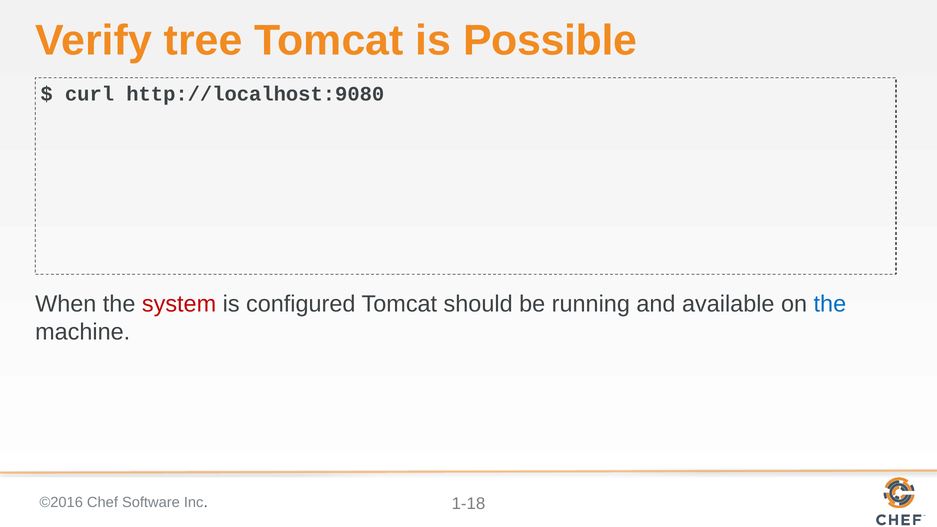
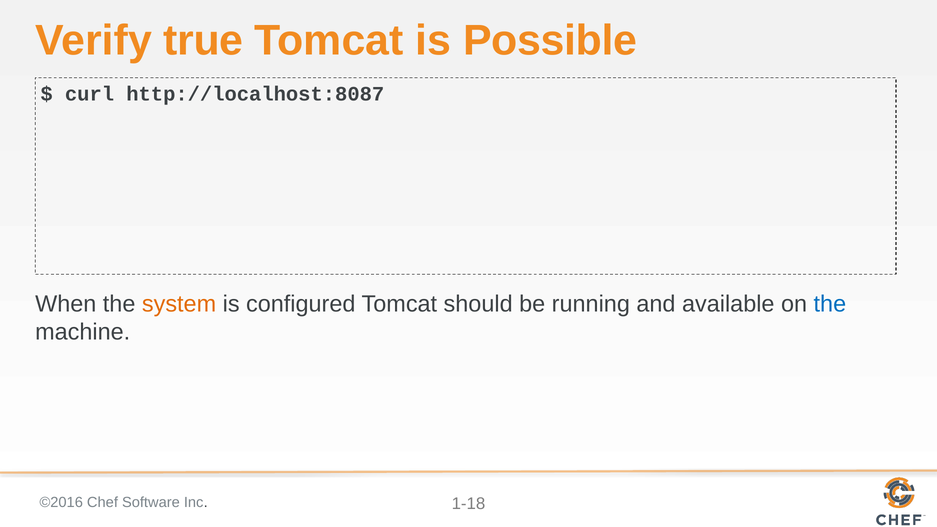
tree: tree -> true (203, 41)
http://localhost:9080: http://localhost:9080 -> http://localhost:8087 (255, 94)
system colour: red -> orange (179, 304)
